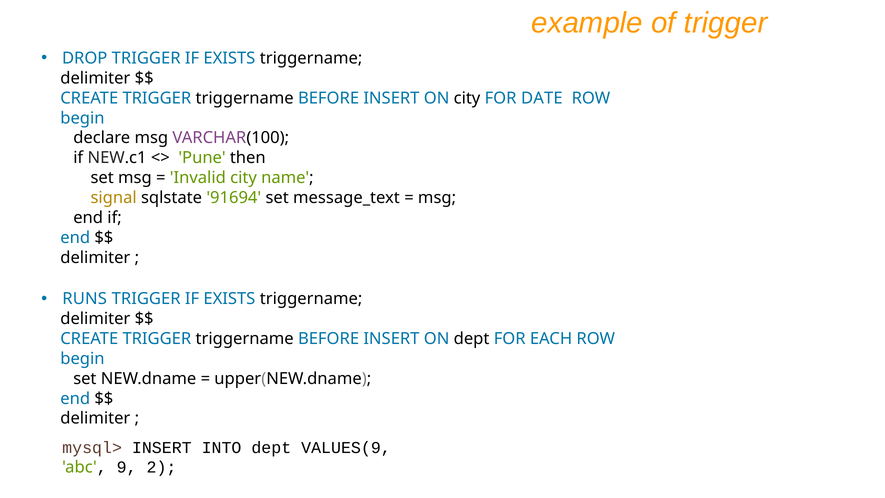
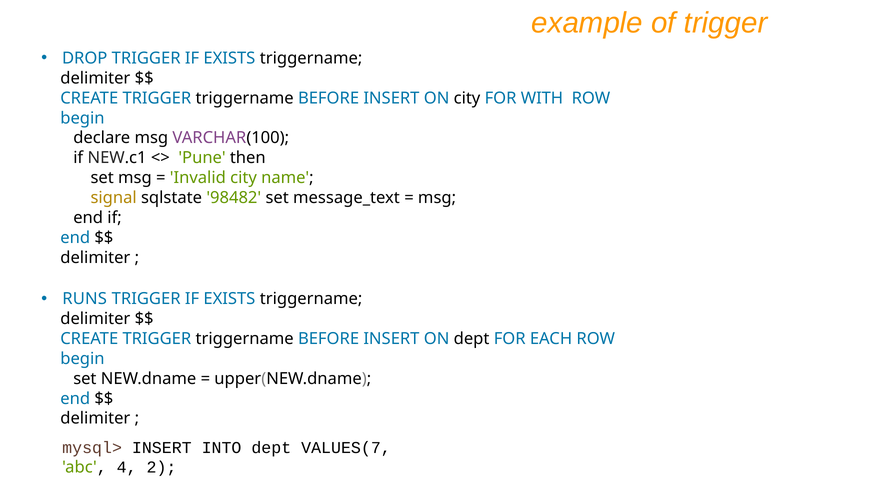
DATE: DATE -> WITH (542, 98)
91694: 91694 -> 98482 (234, 198)
VALUES(9: VALUES(9 -> VALUES(7 (346, 447)
9: 9 -> 4 (127, 467)
